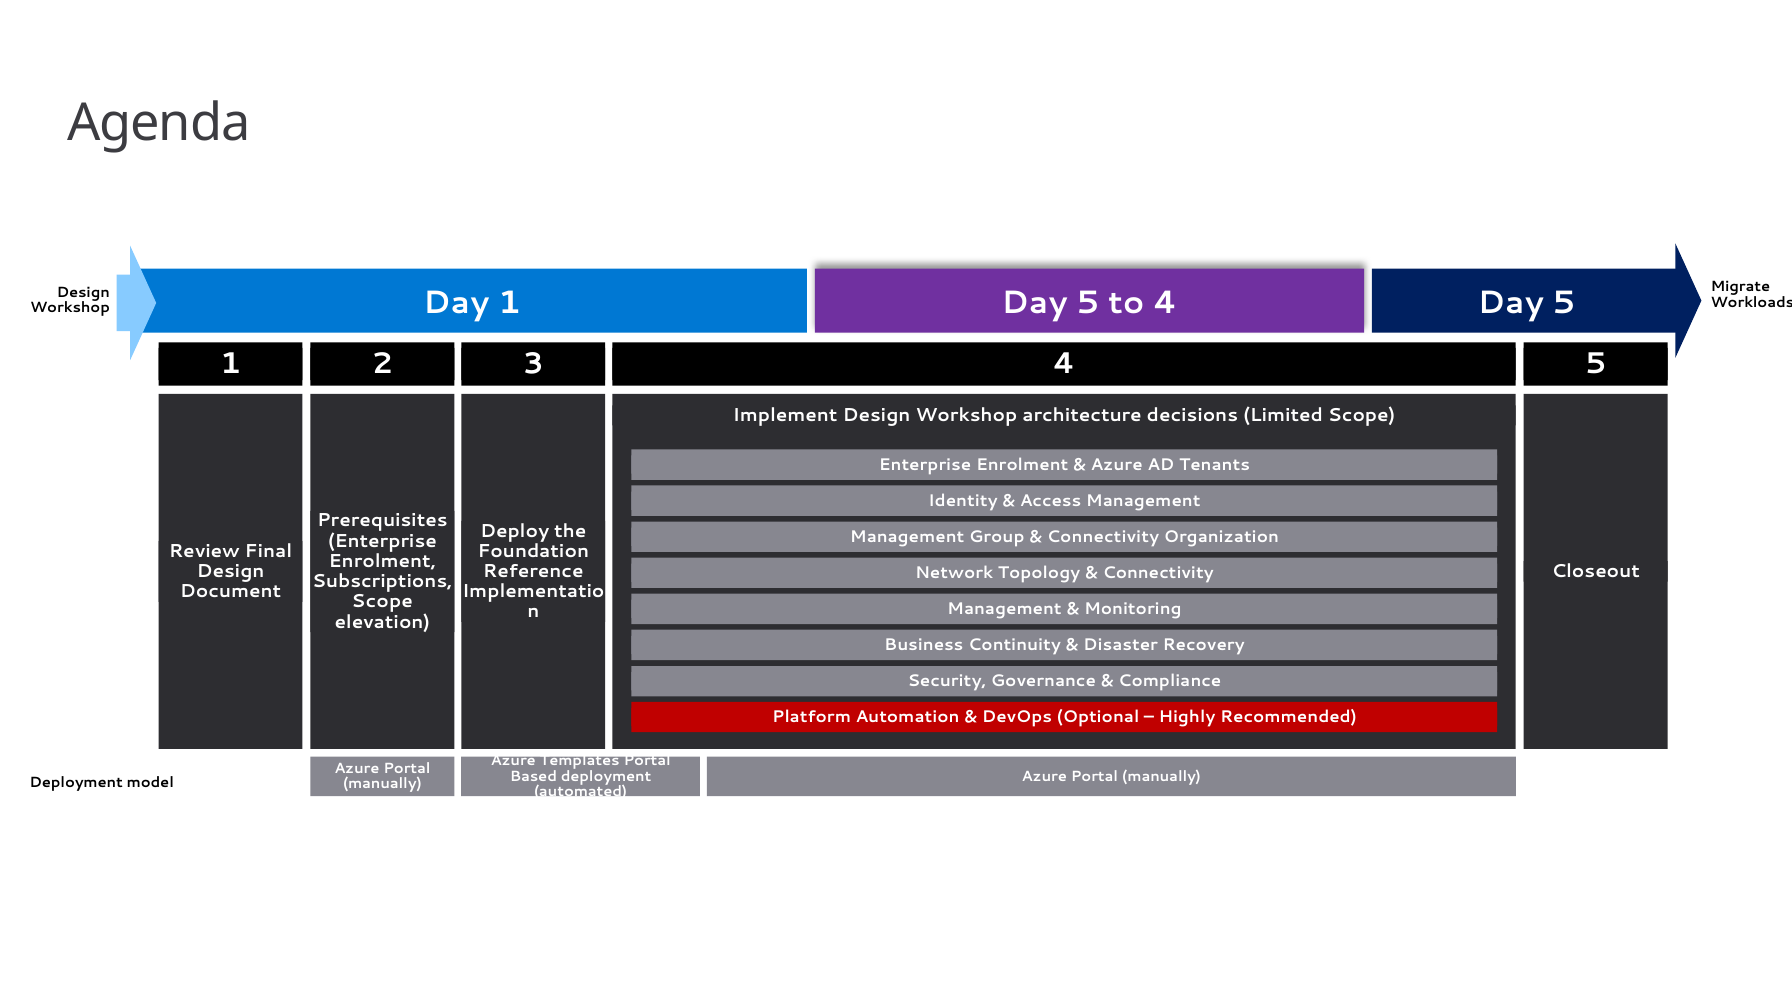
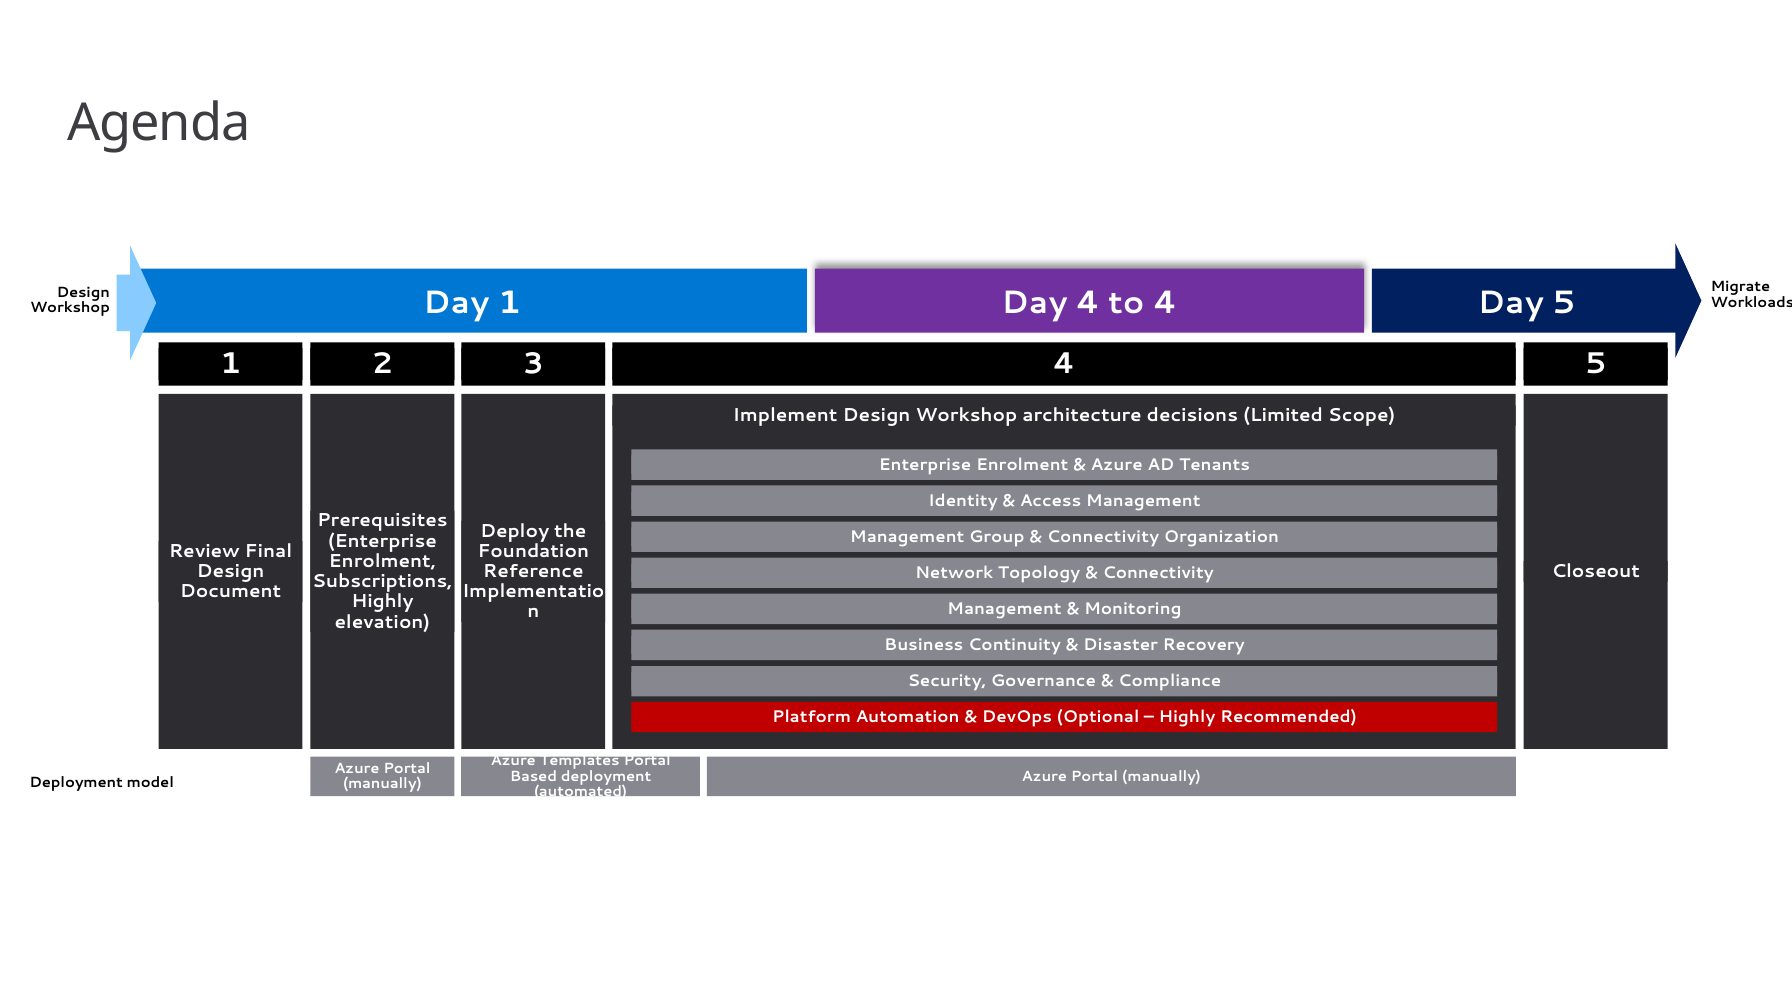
5: 5 -> 4 (1088, 303)
Scope: Scope -> Highly (382, 602)
